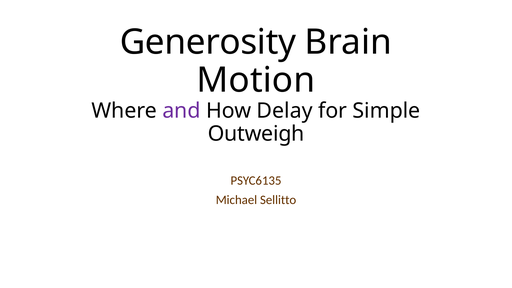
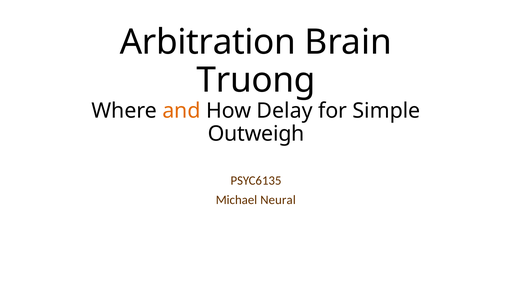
Generosity: Generosity -> Arbitration (208, 42)
Motion: Motion -> Truong (256, 80)
and colour: purple -> orange (181, 111)
Sellitto: Sellitto -> Neural (278, 200)
